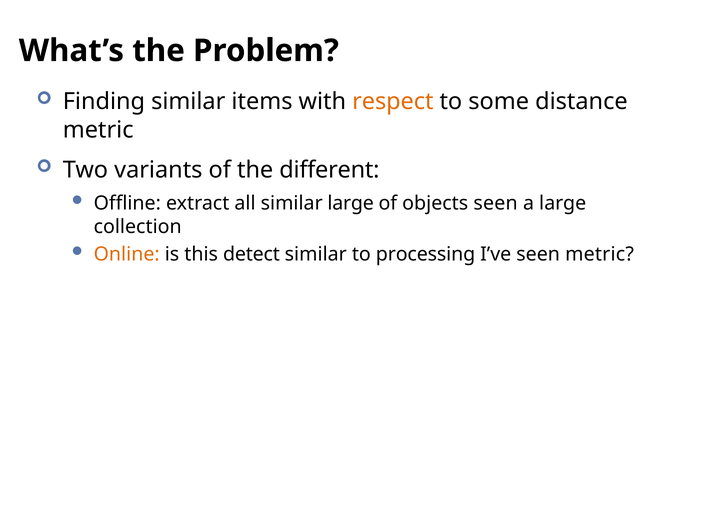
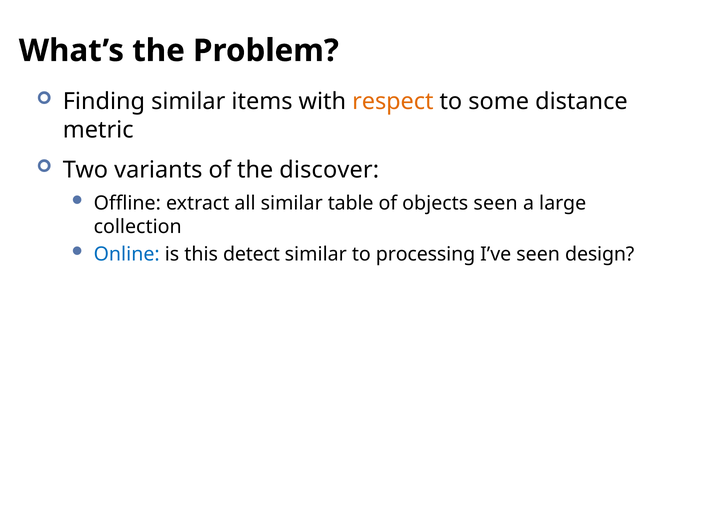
different: different -> discover (329, 170)
similar large: large -> table (351, 203)
Online colour: orange -> blue (127, 254)
seen metric: metric -> design (600, 254)
